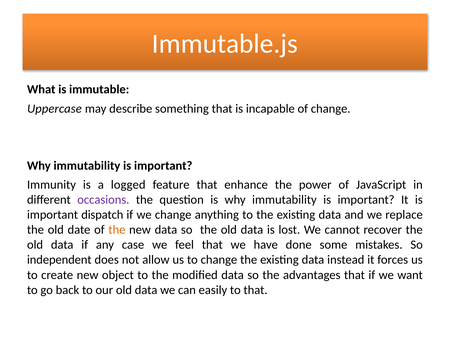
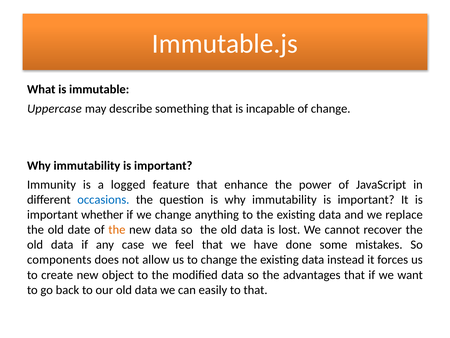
occasions colour: purple -> blue (103, 199)
dispatch: dispatch -> whether (102, 214)
independent: independent -> components (59, 259)
